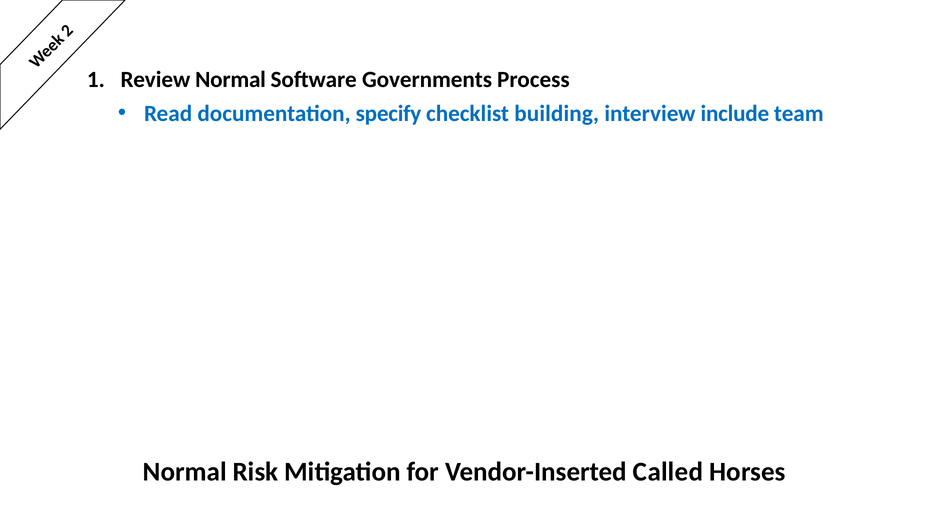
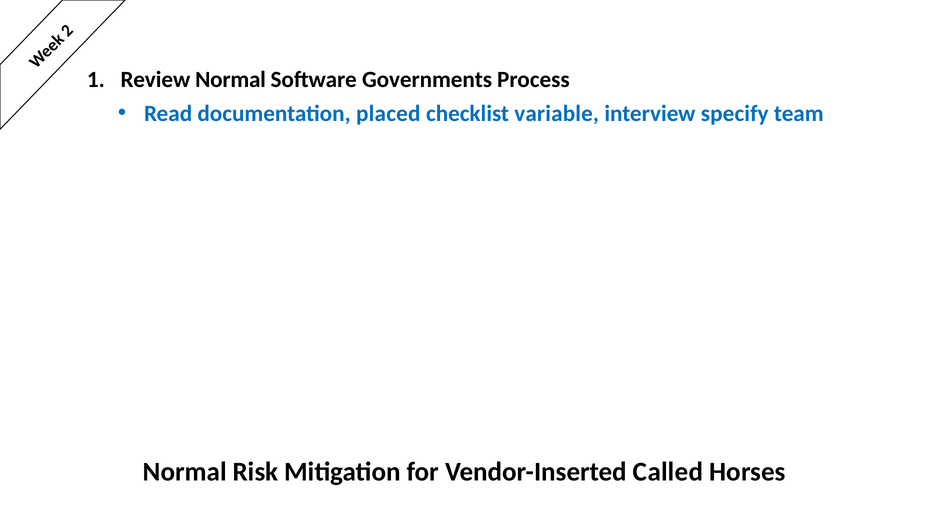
specify: specify -> placed (388, 113)
building: building -> variable (557, 113)
include: include -> specify (735, 113)
